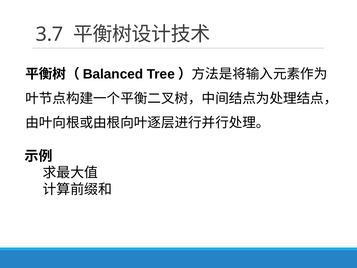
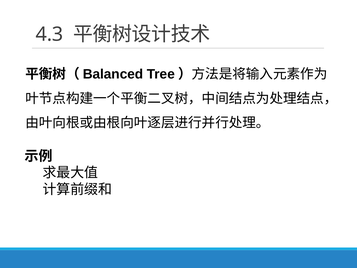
3.7: 3.7 -> 4.3 (50, 34)
